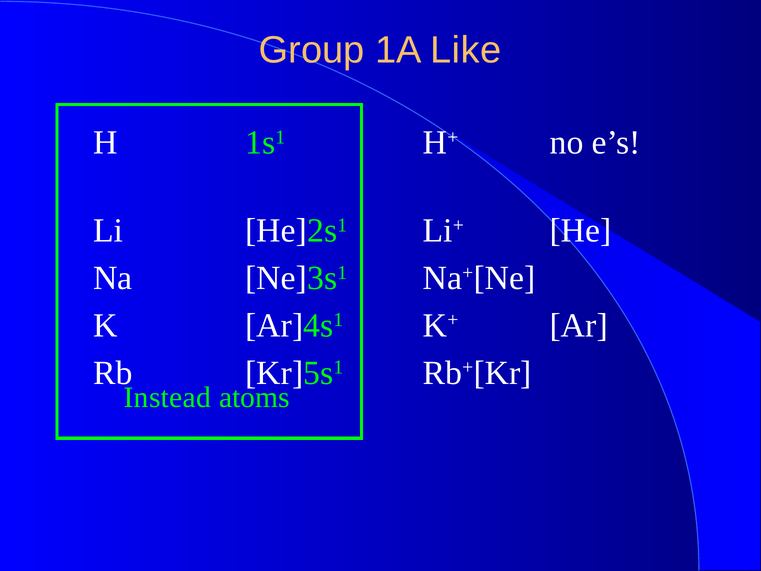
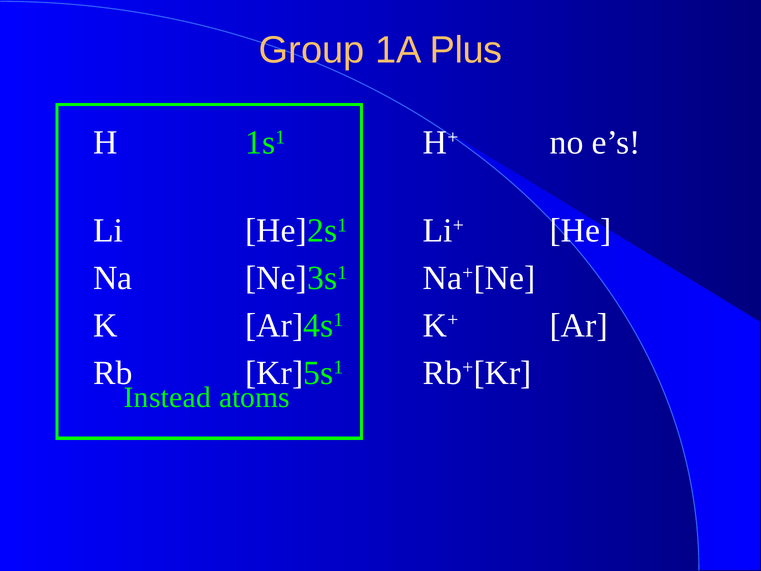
Like: Like -> Plus (466, 50)
